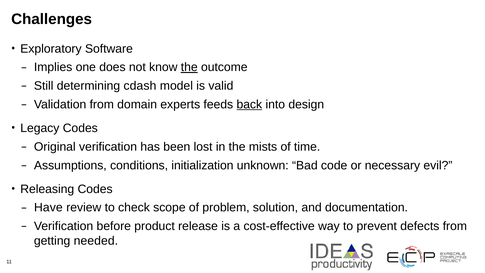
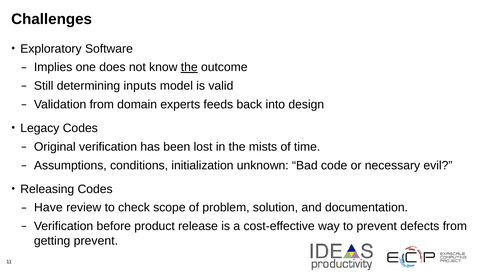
cdash: cdash -> inputs (140, 86)
back underline: present -> none (249, 104)
getting needed: needed -> prevent (96, 241)
